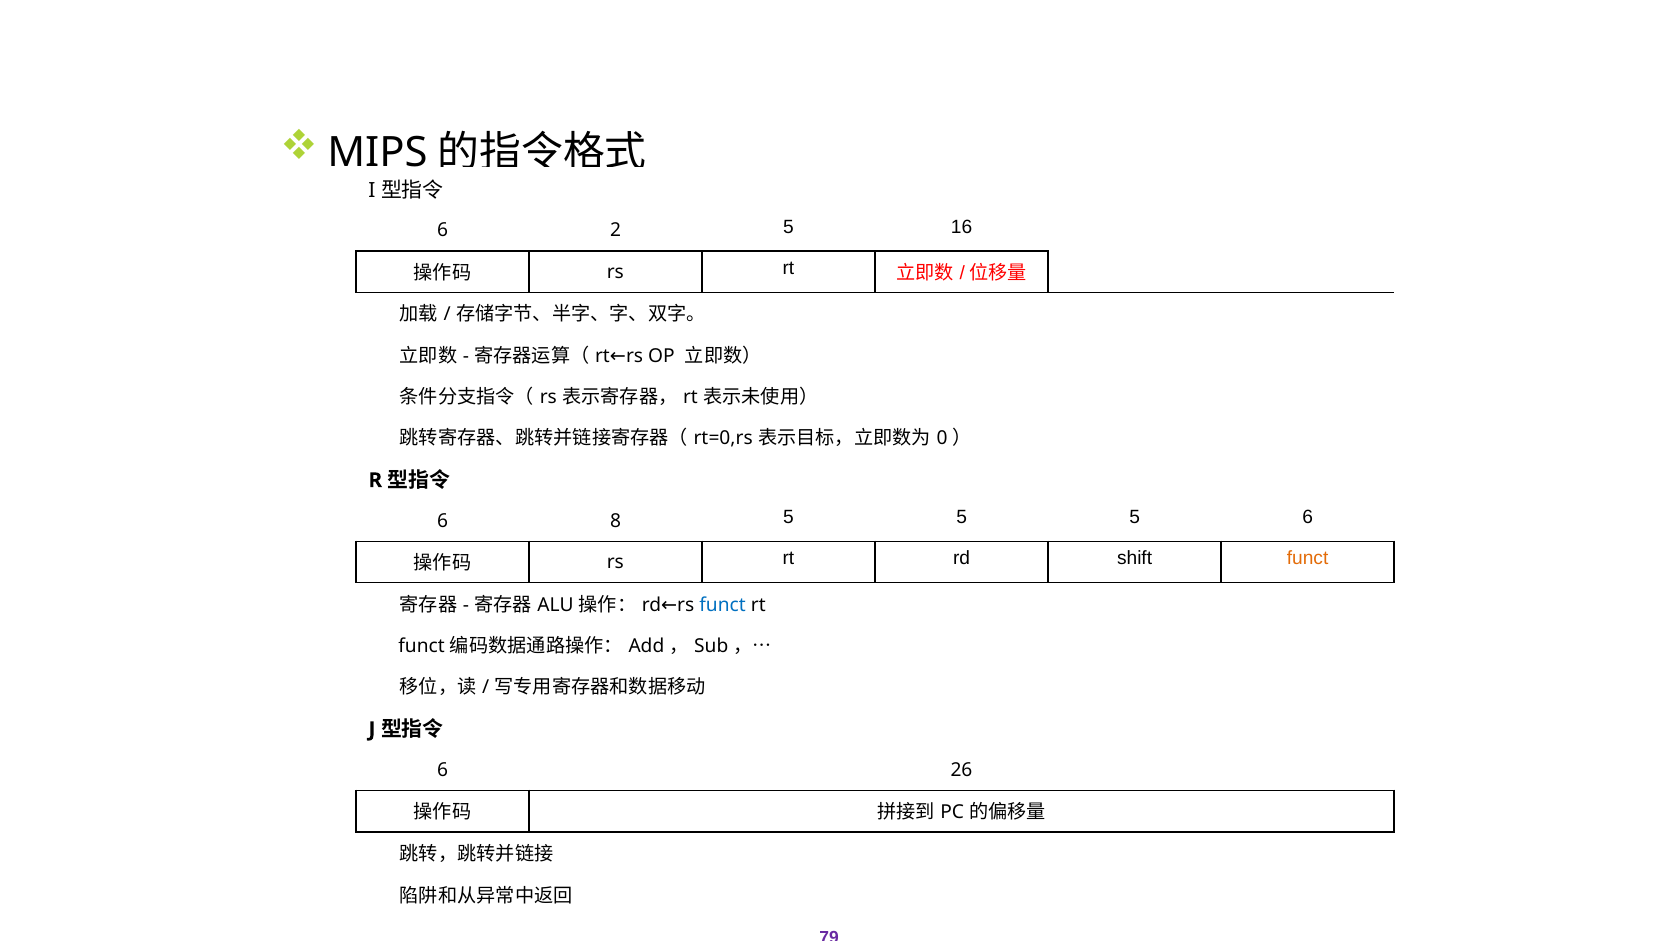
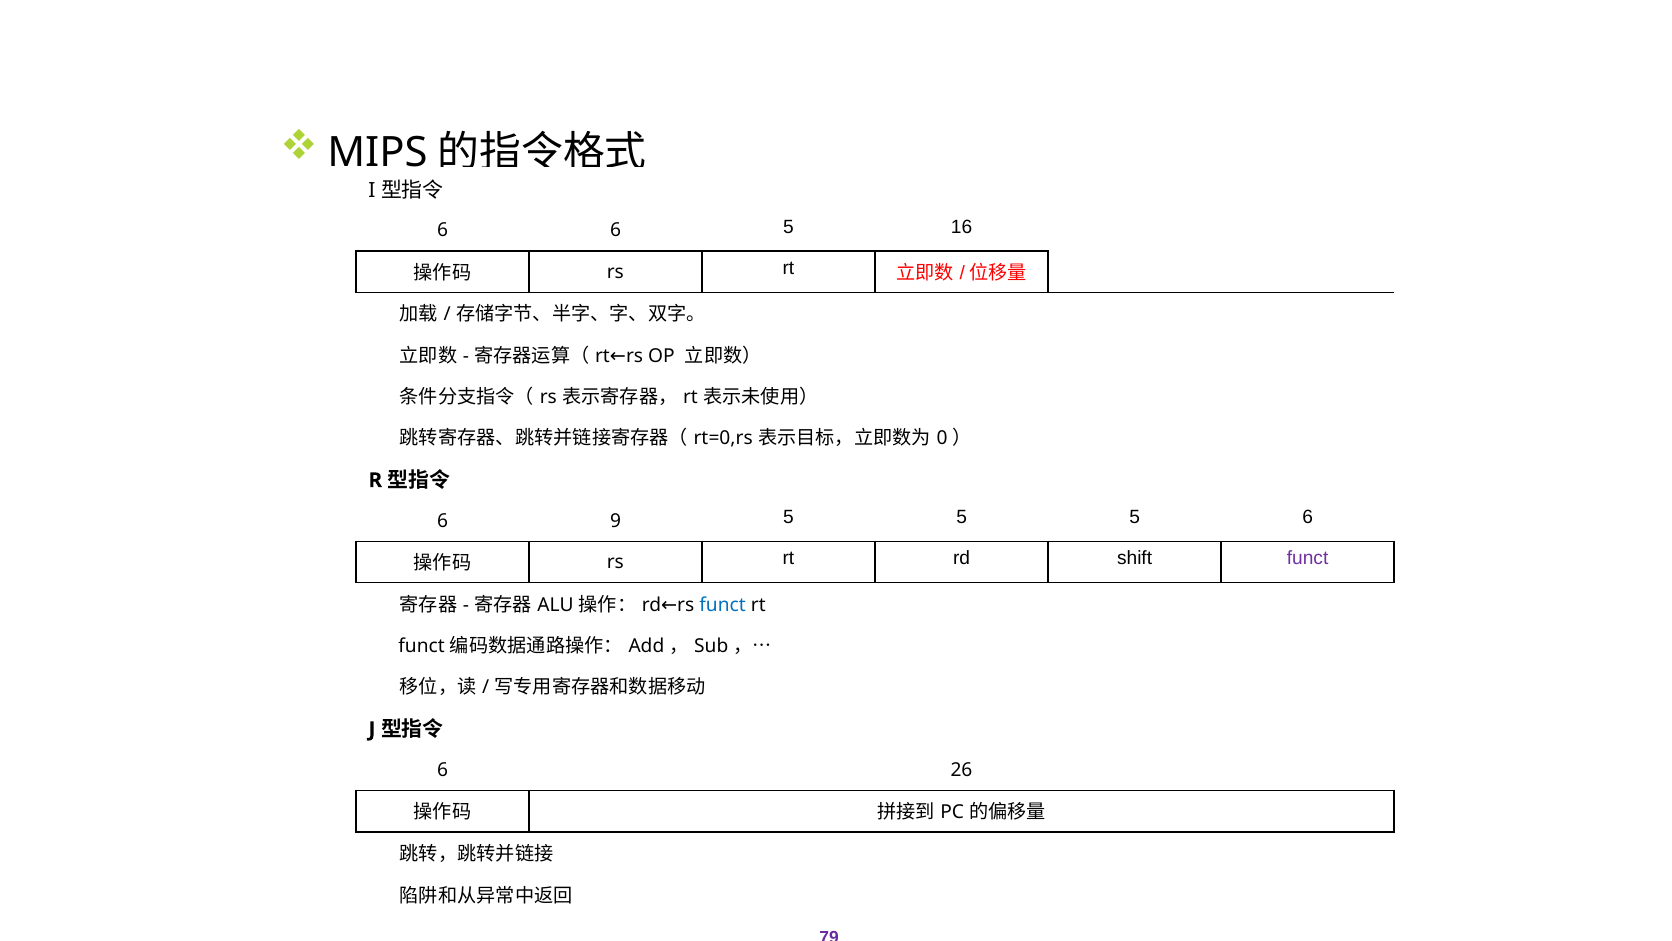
6 2: 2 -> 6 (616, 230)
8: 8 -> 9 (616, 520)
funct colour: orange -> purple (1308, 558)
